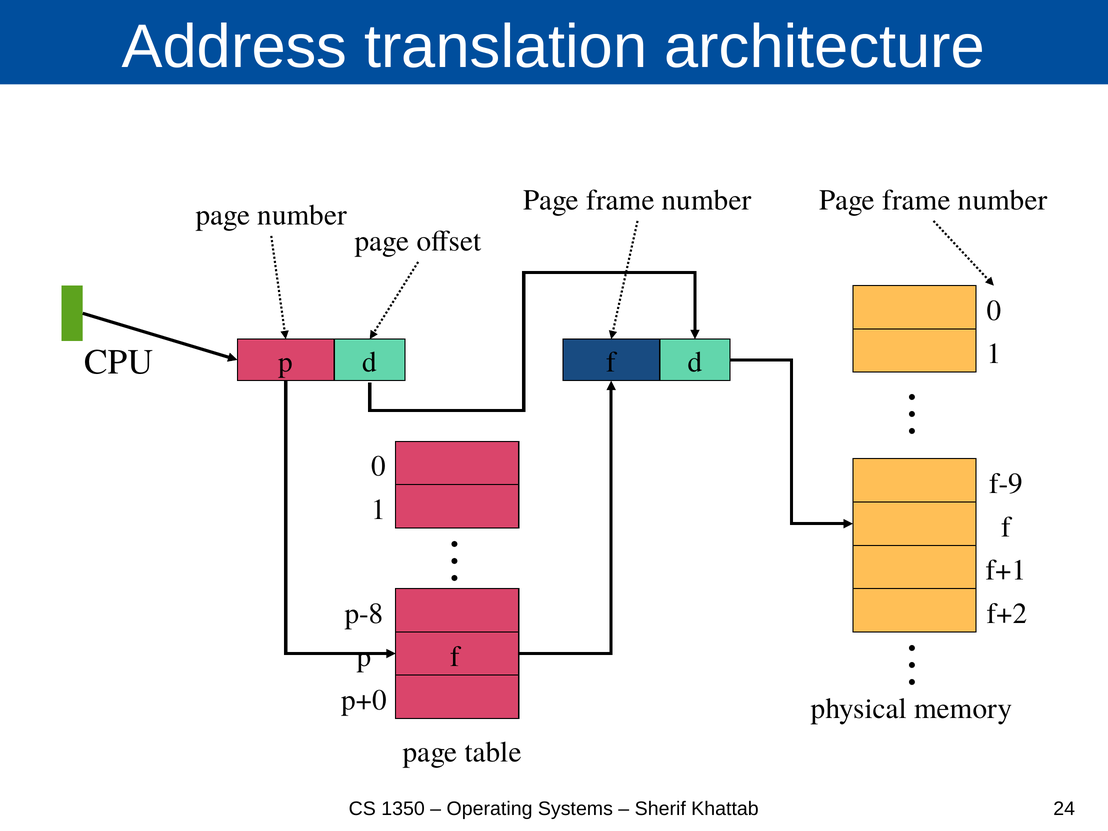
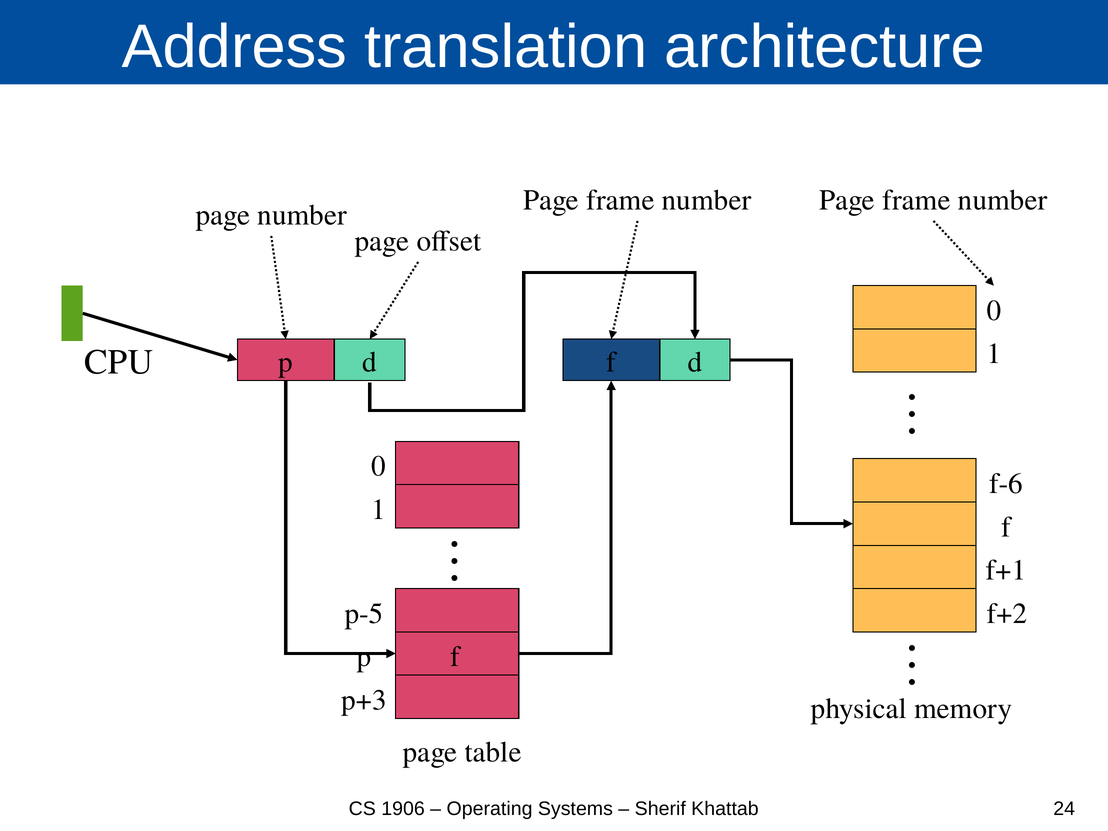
f-9: f-9 -> f-6 (1006, 484)
p-8: p-8 -> p-5 (364, 613)
p+0: p+0 -> p+3 (364, 700)
1350: 1350 -> 1906 (403, 809)
